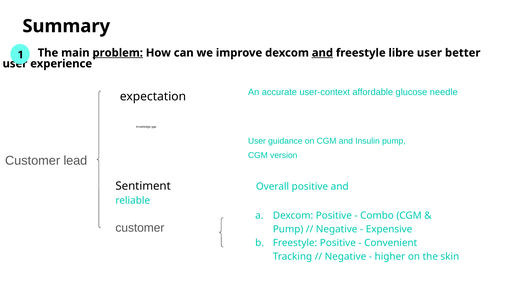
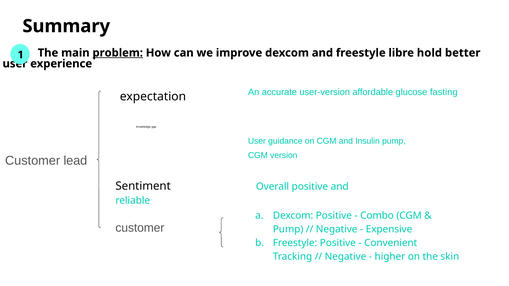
and underline: present -> none (322, 53)
libre user: user -> hold (429, 53)
user-context: user-context -> user-version (325, 92)
needle: needle -> fasting (444, 92)
